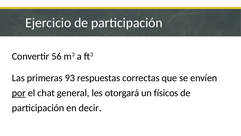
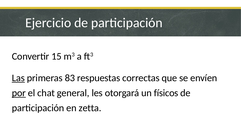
56: 56 -> 15 (57, 56)
Las underline: none -> present (18, 78)
93: 93 -> 83 (70, 78)
decir: decir -> zetta (90, 108)
